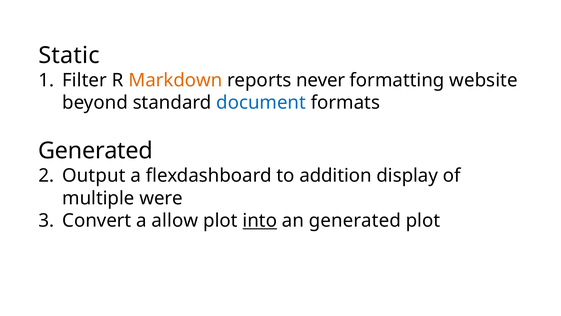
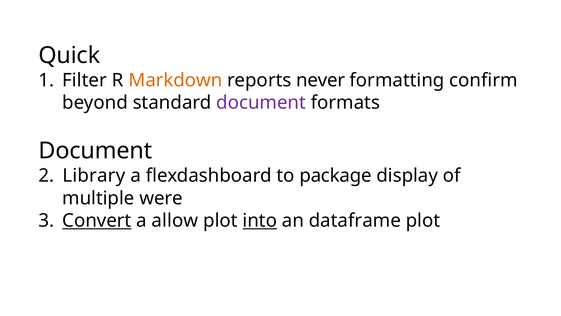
Static: Static -> Quick (69, 55)
website: website -> confirm (483, 80)
document colour: blue -> purple (261, 103)
Generated: Generated -> Document (95, 151)
Output: Output -> Library (94, 175)
addition: addition -> package (336, 175)
Convert underline: none -> present (97, 220)
an generated: generated -> dataframe (355, 220)
